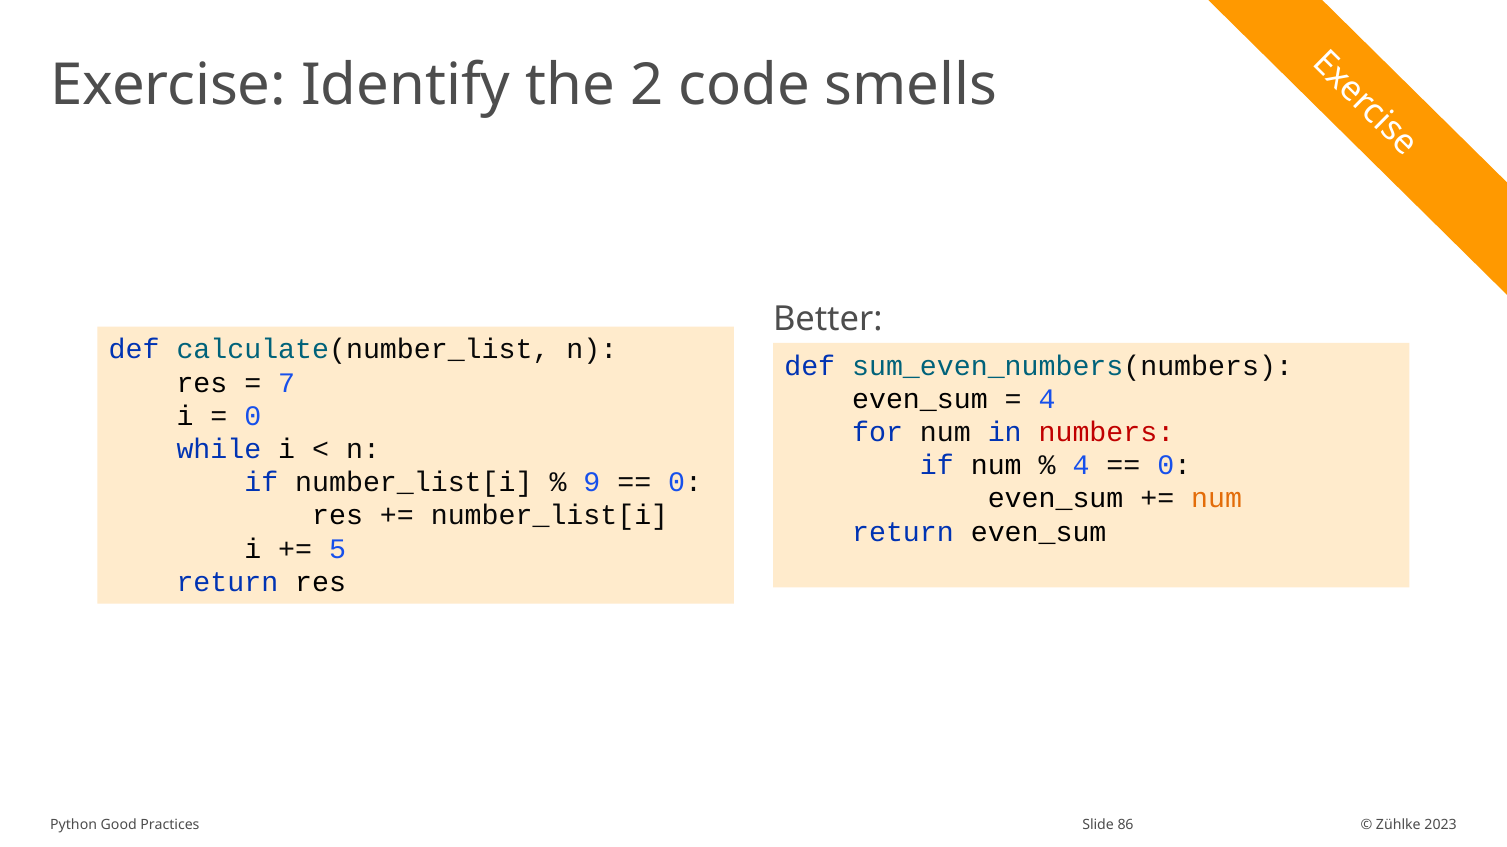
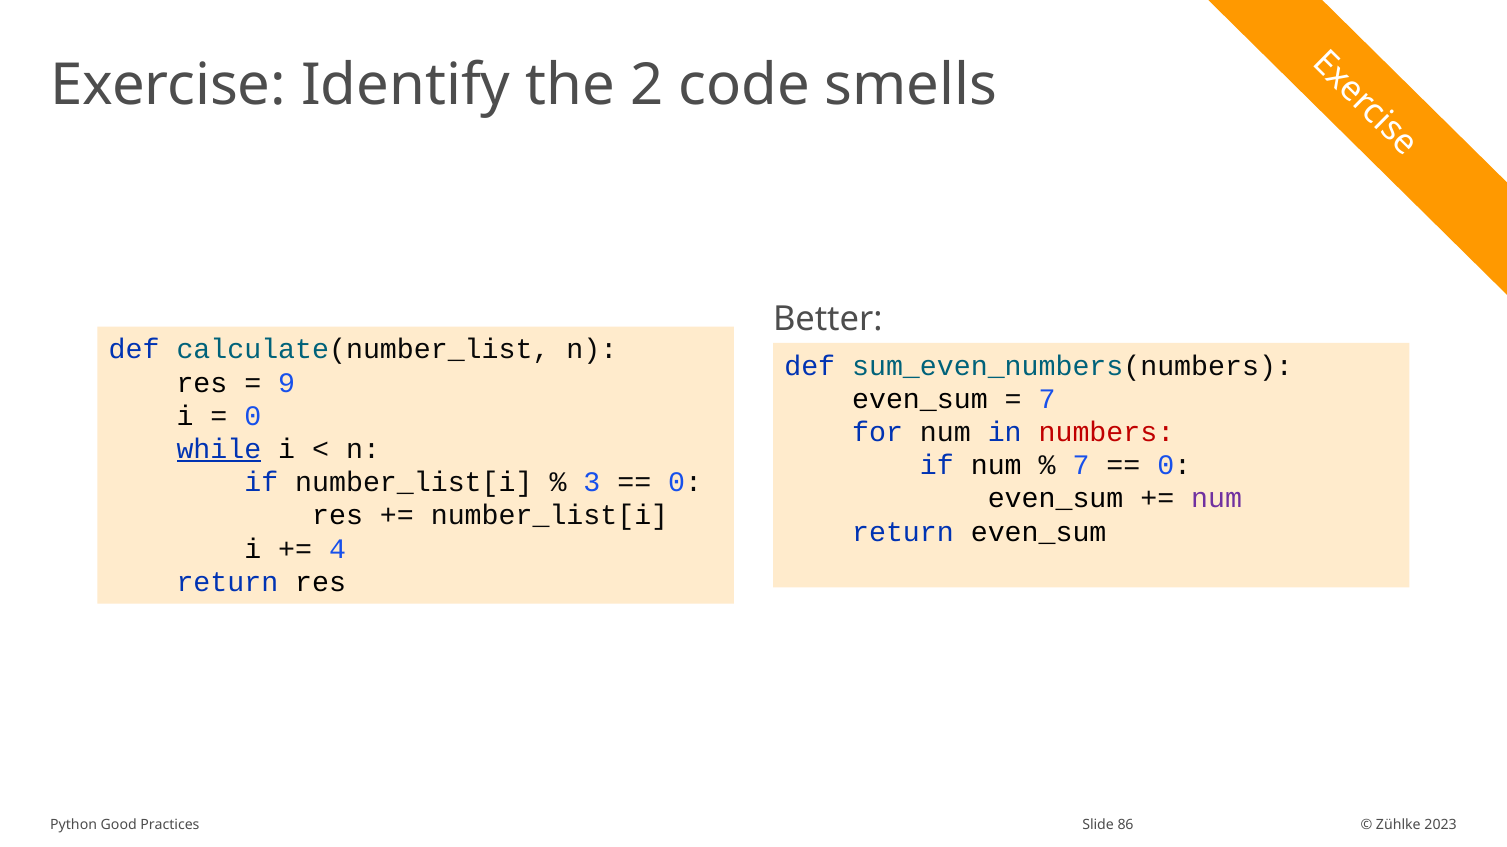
7: 7 -> 9 (287, 383)
4: 4 -> 7 (1047, 399)
while underline: none -> present (219, 450)
4: 4 -> 7 (1081, 466)
9: 9 -> 3 (592, 483)
num colour: orange -> purple (1217, 499)
5: 5 -> 4 (338, 549)
